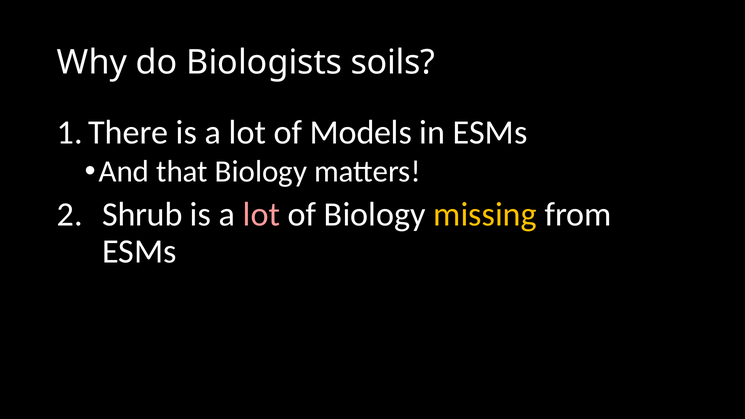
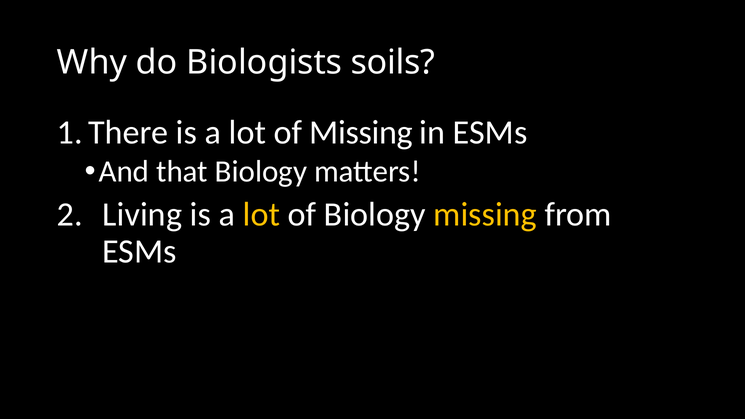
of Models: Models -> Missing (361, 133)
Shrub: Shrub -> Living (142, 215)
lot colour: pink -> yellow (261, 215)
